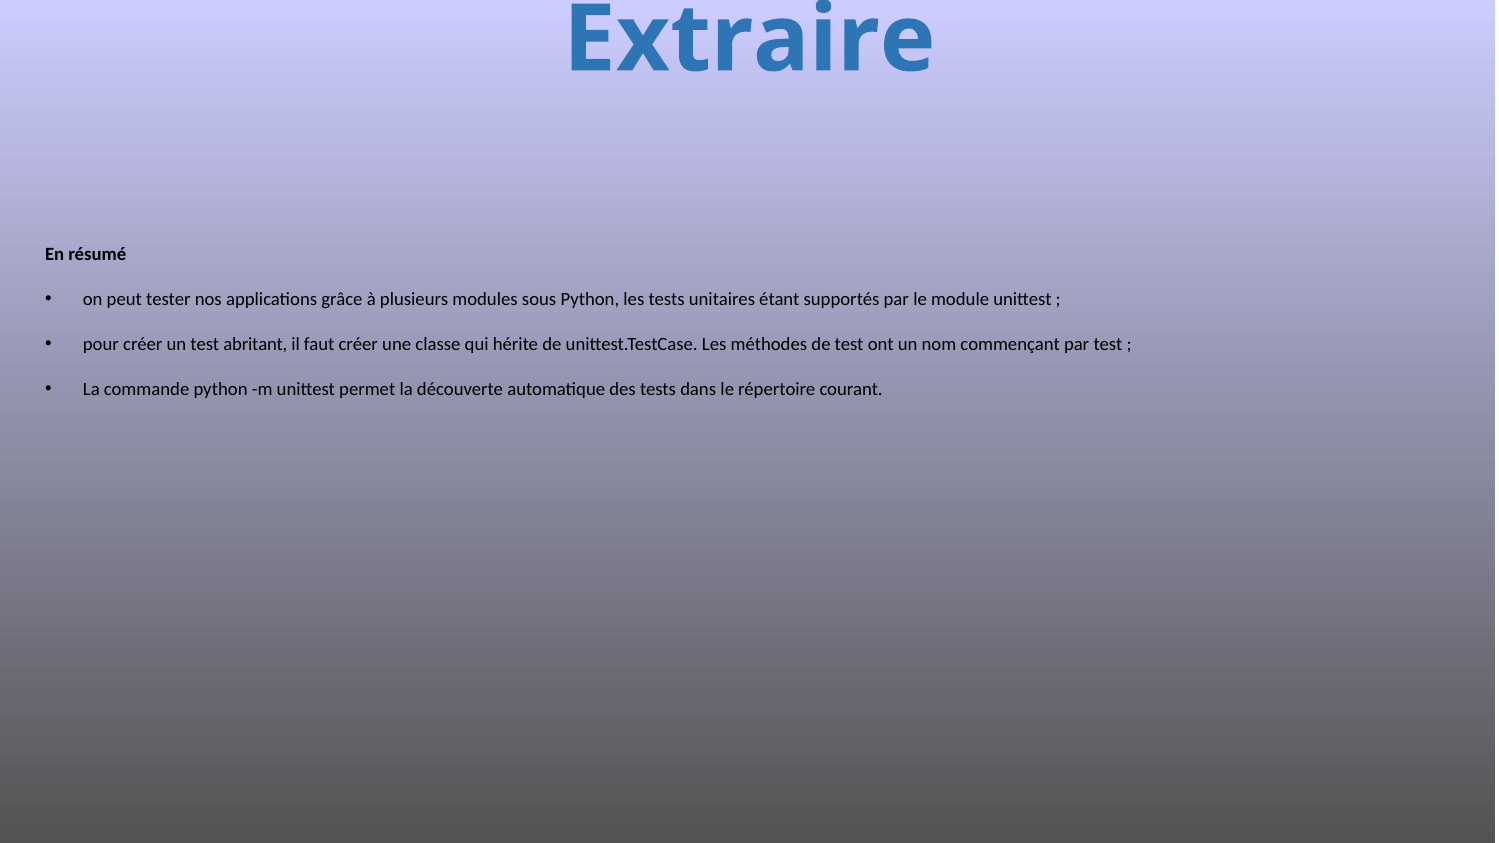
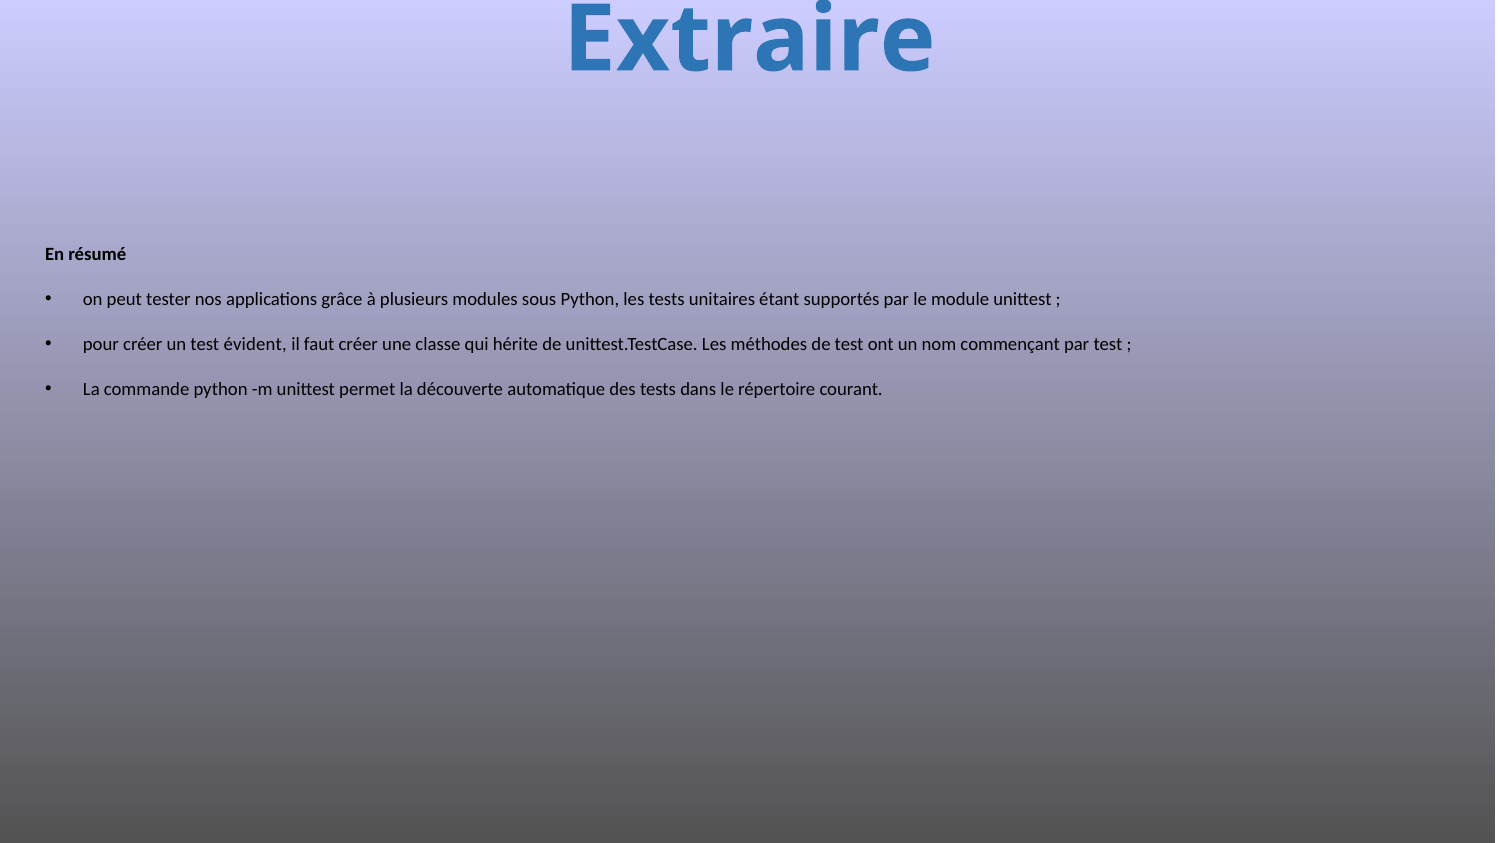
abritant: abritant -> évident (255, 344)
